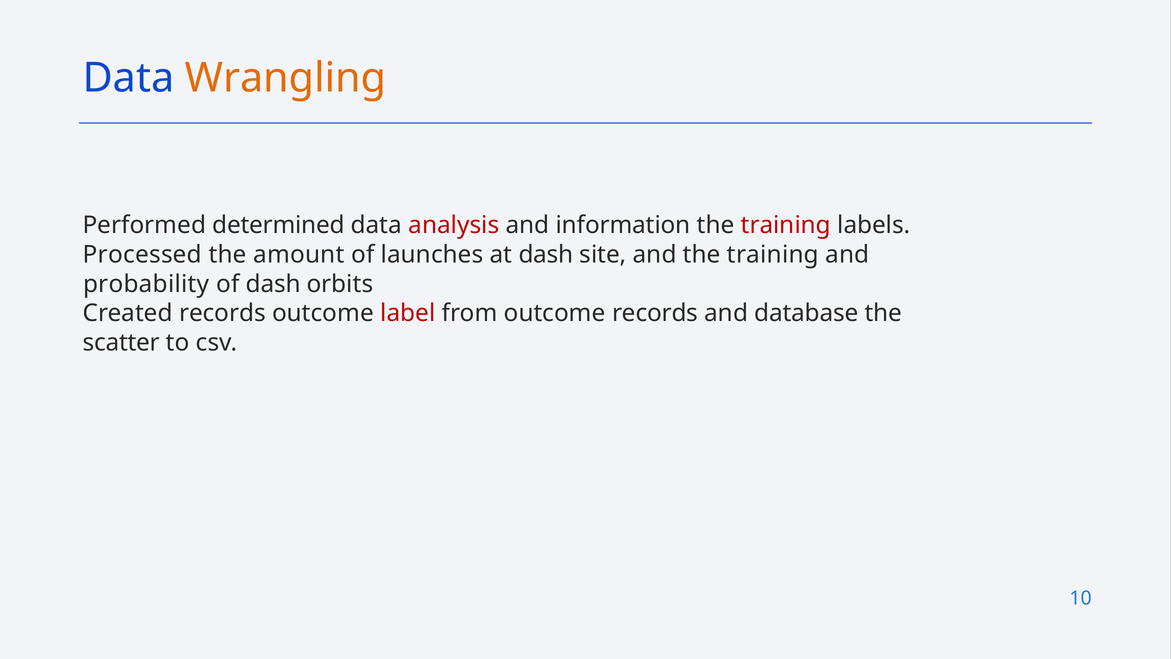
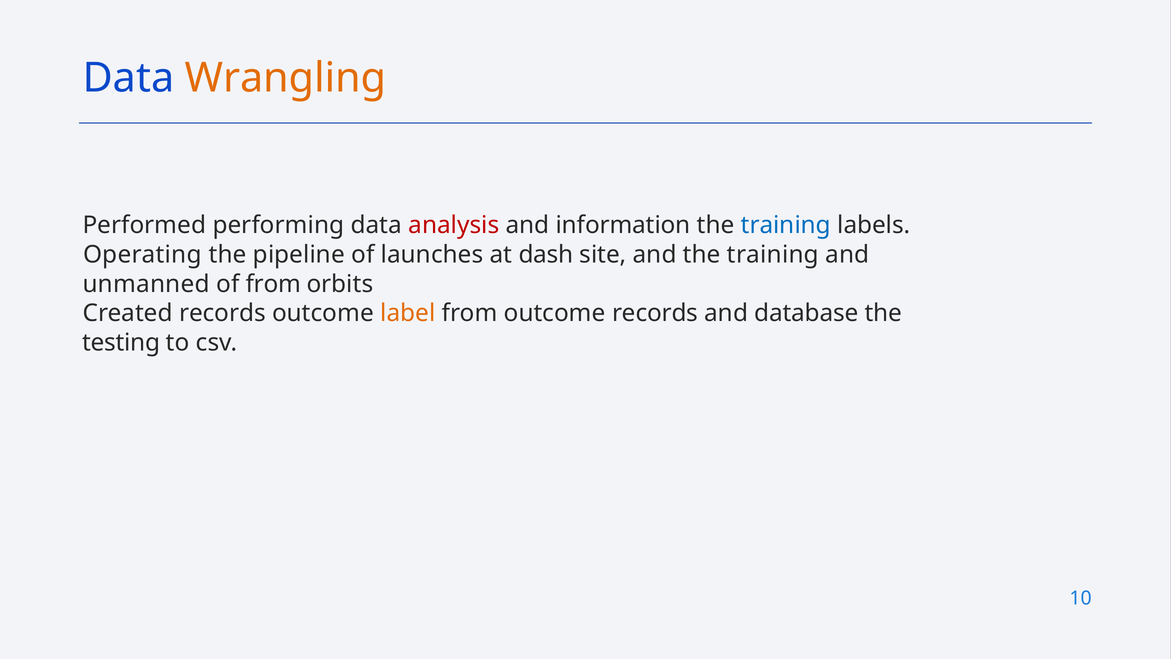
determined: determined -> performing (278, 225)
training colour: red -> blue (786, 225)
Processed: Processed -> Operating (142, 255)
amount: amount -> pipeline (299, 255)
probability: probability -> unmanned (146, 284)
of dash: dash -> from (273, 284)
label colour: red -> orange (408, 313)
scatter: scatter -> testing (121, 342)
